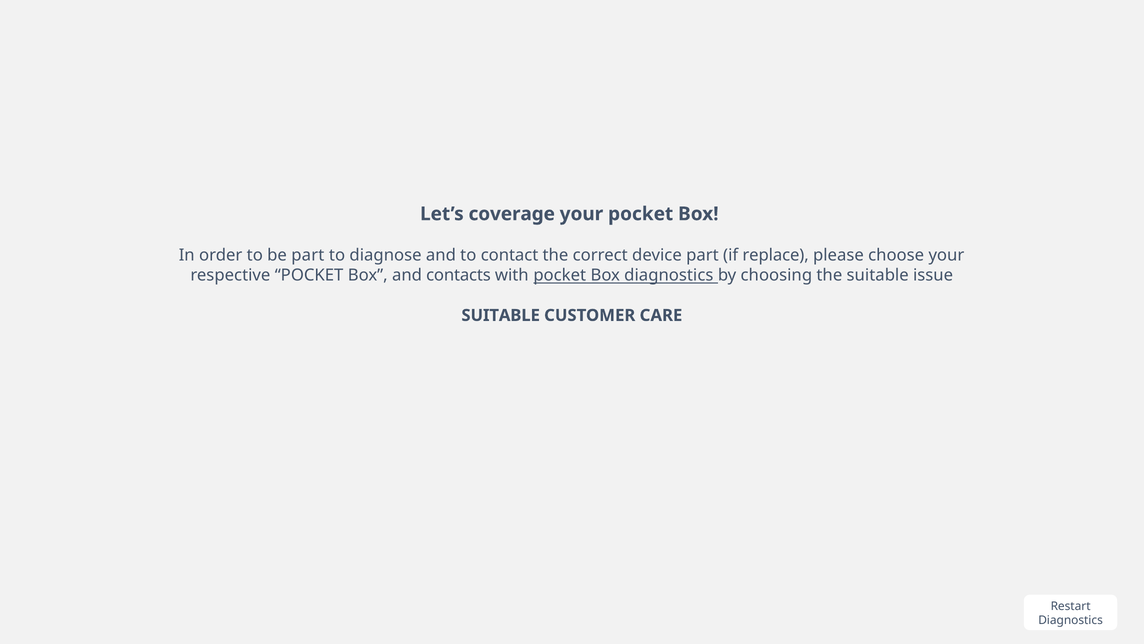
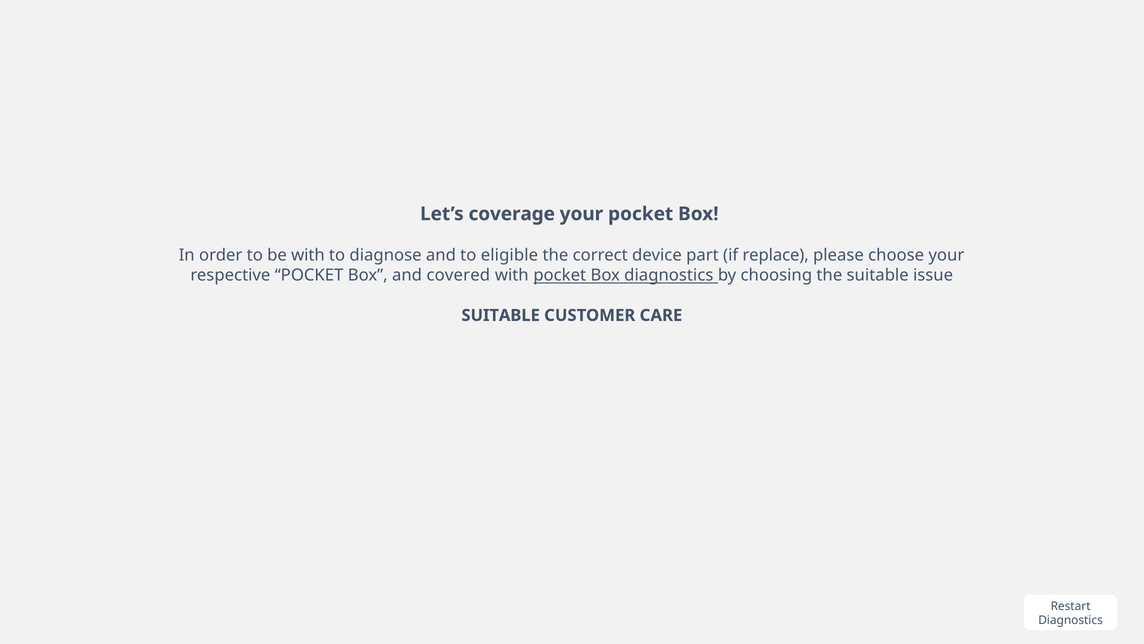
be part: part -> with (308, 255)
contact: contact -> eligible (509, 255)
contacts: contacts -> covered (458, 275)
